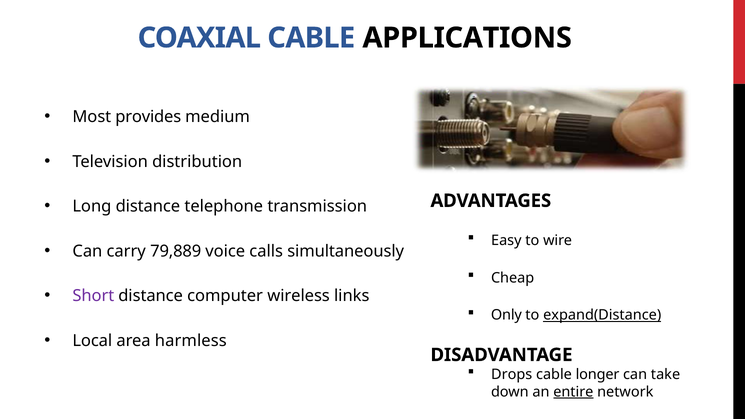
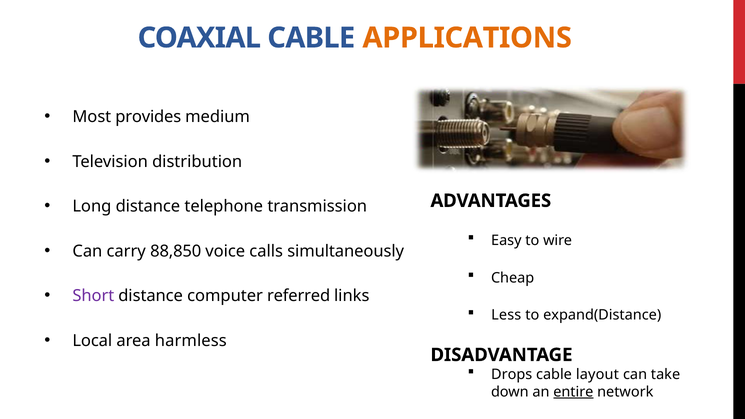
APPLICATIONS colour: black -> orange (467, 38)
79,889: 79,889 -> 88,850 (176, 251)
wireless: wireless -> referred (299, 296)
Only: Only -> Less (506, 315)
expand(Distance underline: present -> none (602, 315)
longer: longer -> layout (597, 375)
